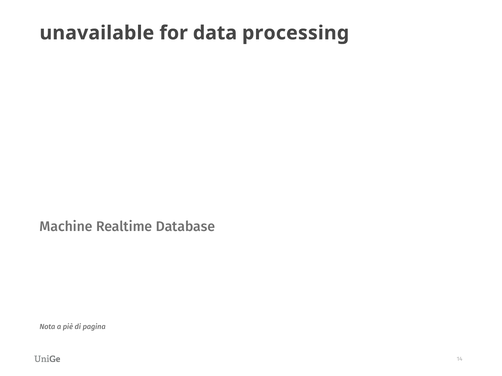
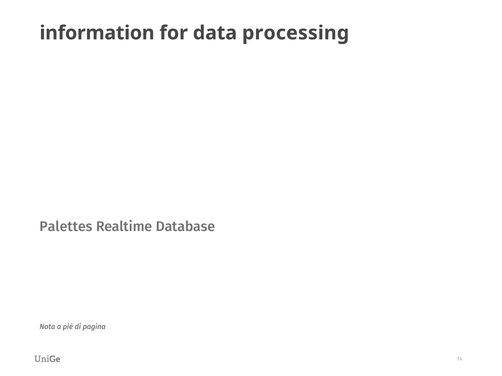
unavailable: unavailable -> information (97, 33)
Machine: Machine -> Palettes (66, 227)
